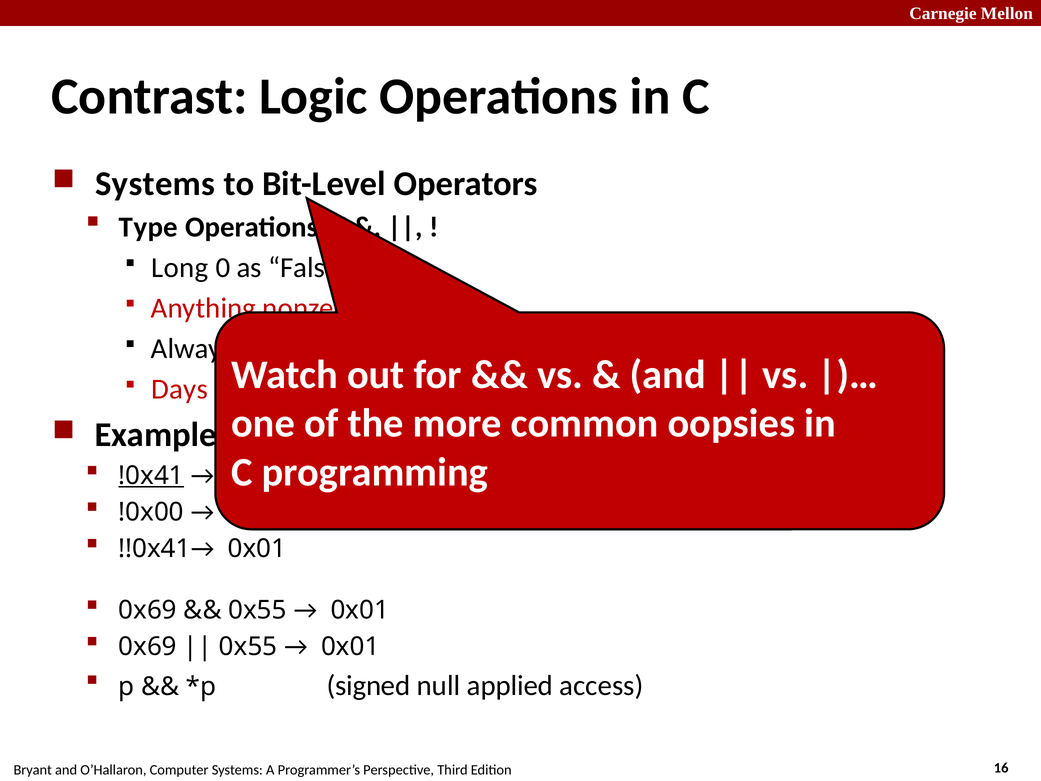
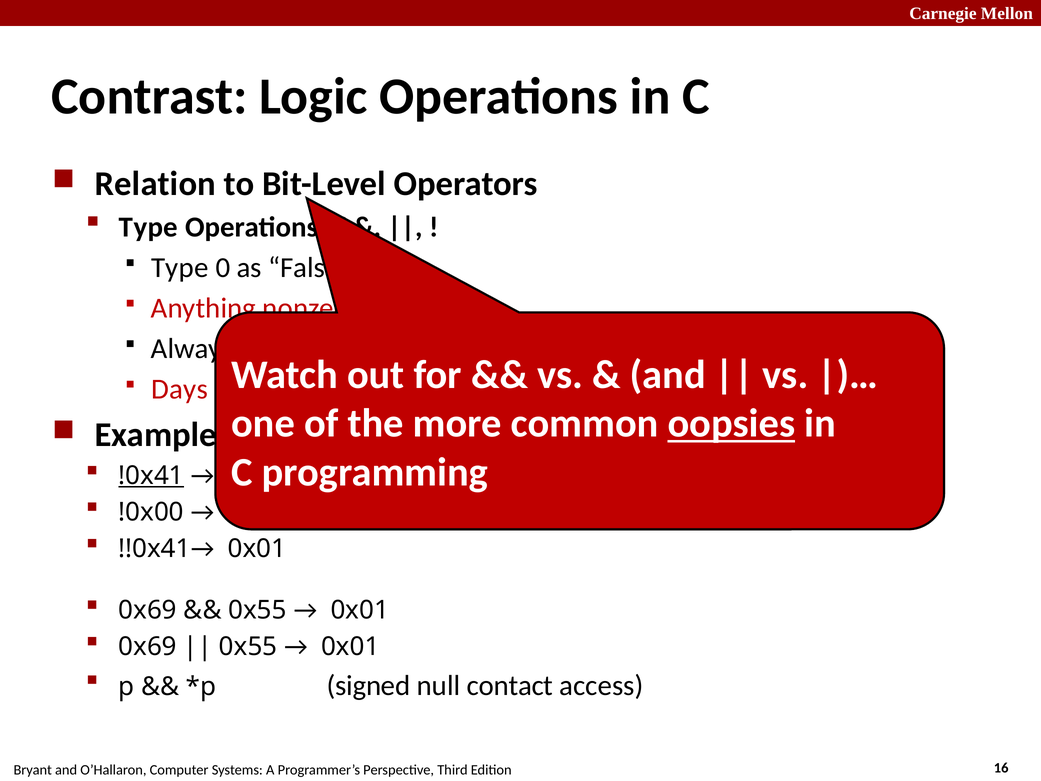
Systems: Systems -> Relation (155, 184)
Long: Long -> Type (180, 268)
oopsies underline: none -> present (731, 423)
applied: applied -> contact (510, 685)
